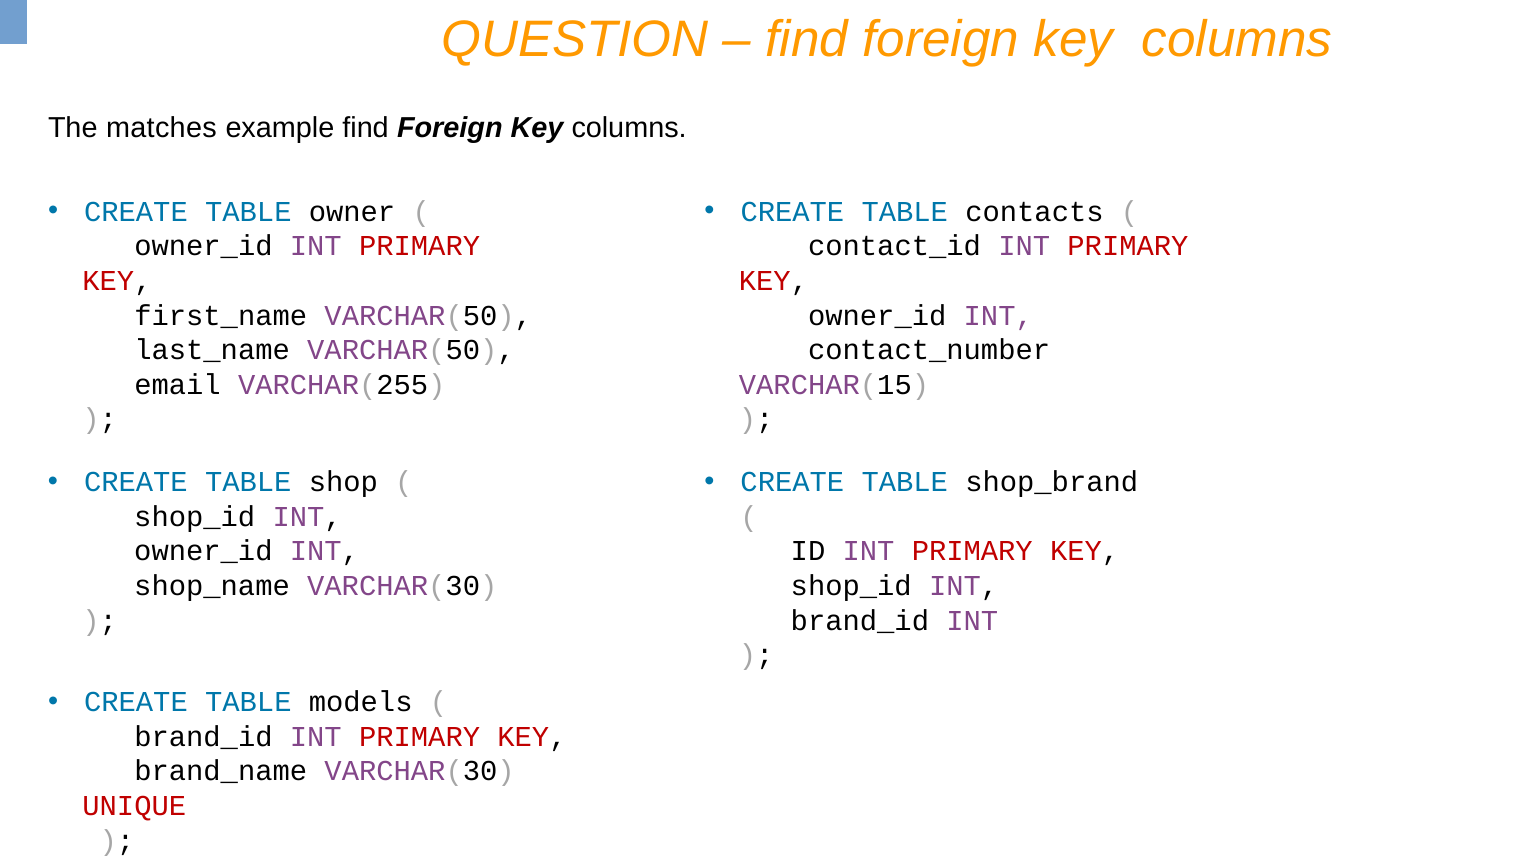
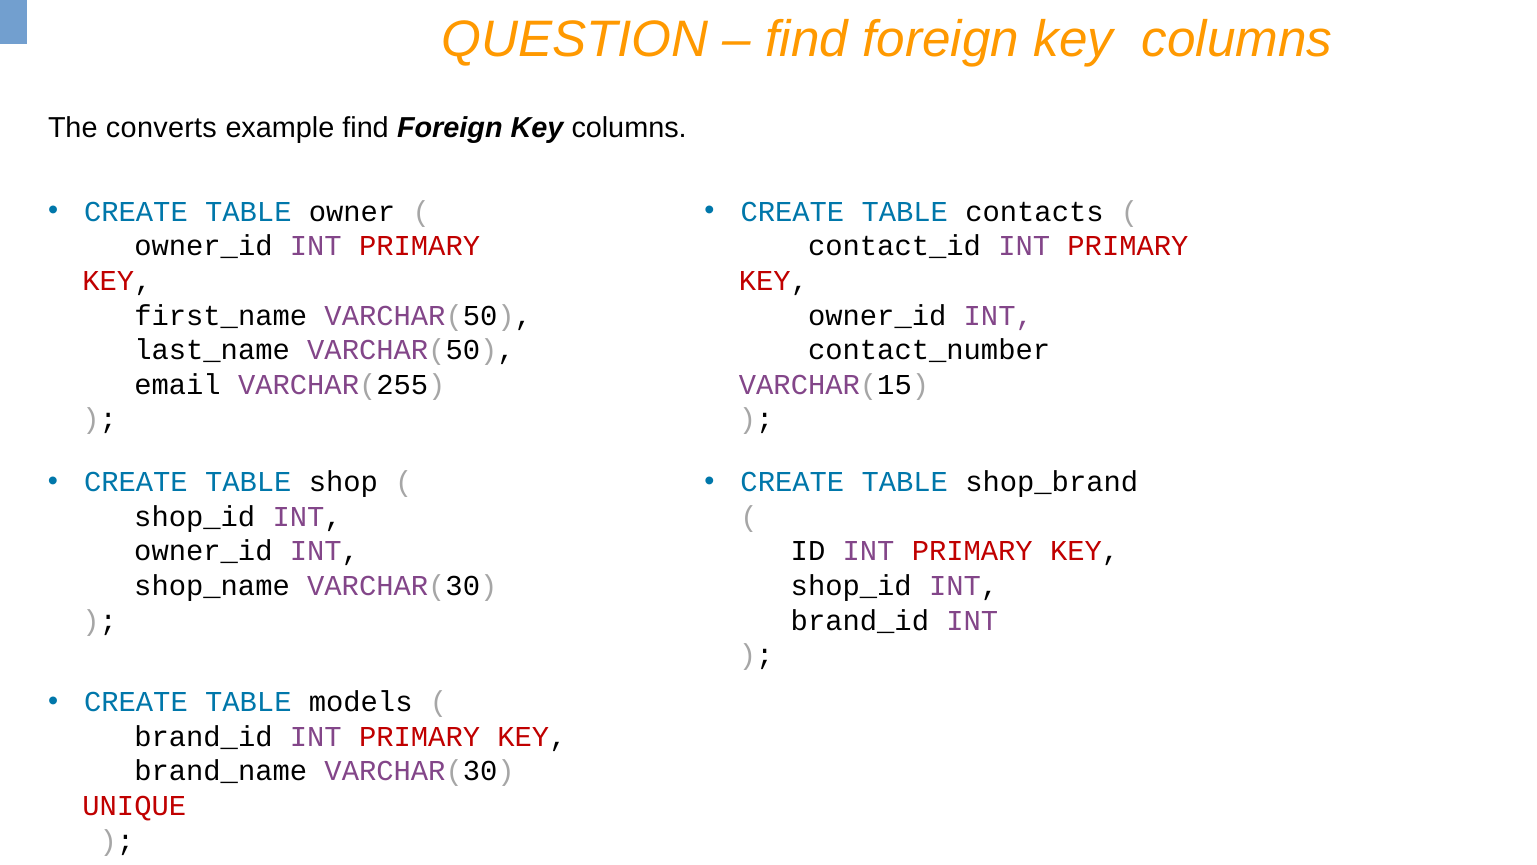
matches: matches -> converts (161, 128)
